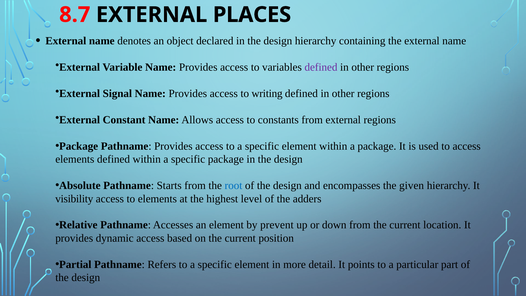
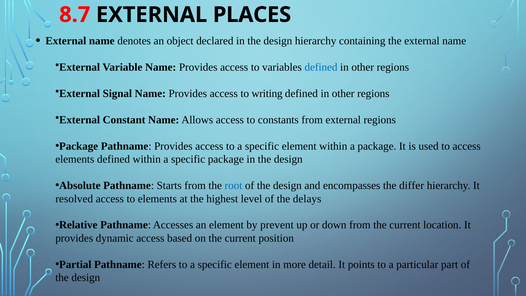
defined colour: purple -> blue (321, 67)
given: given -> differ (412, 185)
visibility: visibility -> resolved (74, 199)
adders: adders -> delays (307, 199)
